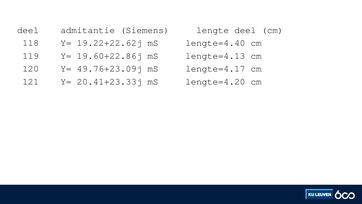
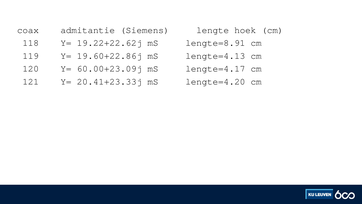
deel: deel -> coax (28, 30)
lengte deel: deel -> hoek (245, 30)
lengte=4.40: lengte=4.40 -> lengte=8.91 (215, 43)
49.76+23.09j: 49.76+23.09j -> 60.00+23.09j (109, 69)
